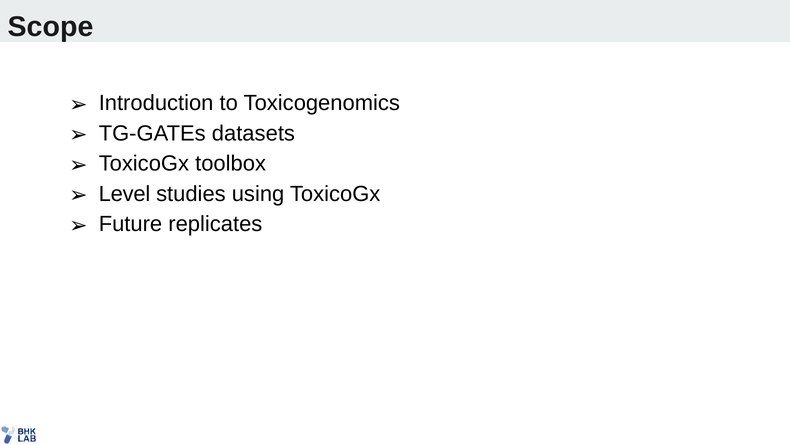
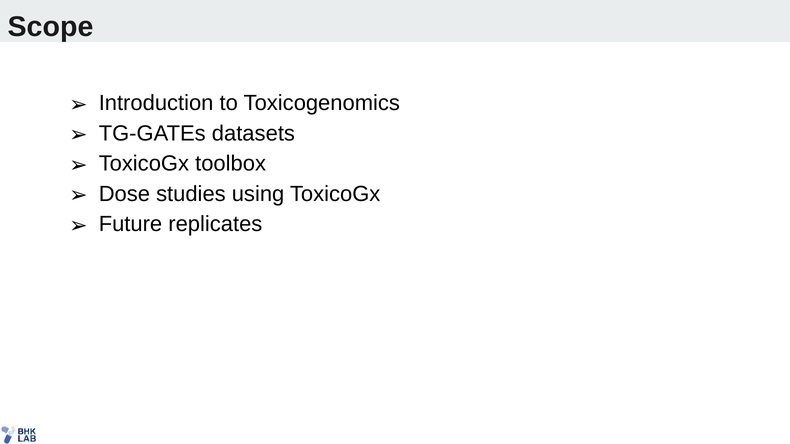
Level: Level -> Dose (124, 194)
